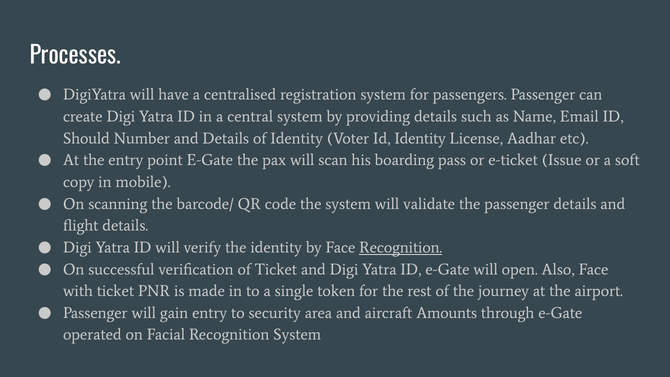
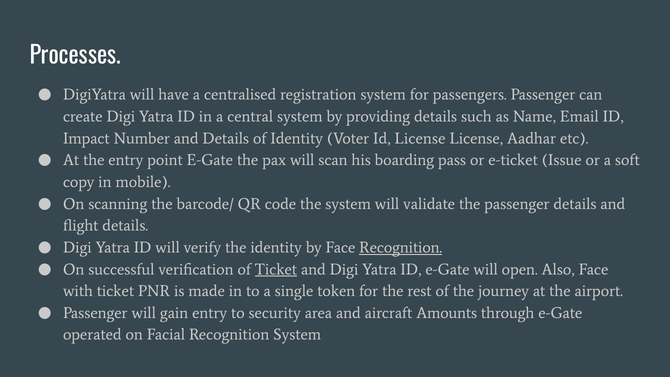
Should: Should -> Impact (86, 138)
Id Identity: Identity -> License (420, 138)
Ticket underline: none -> present (276, 269)
